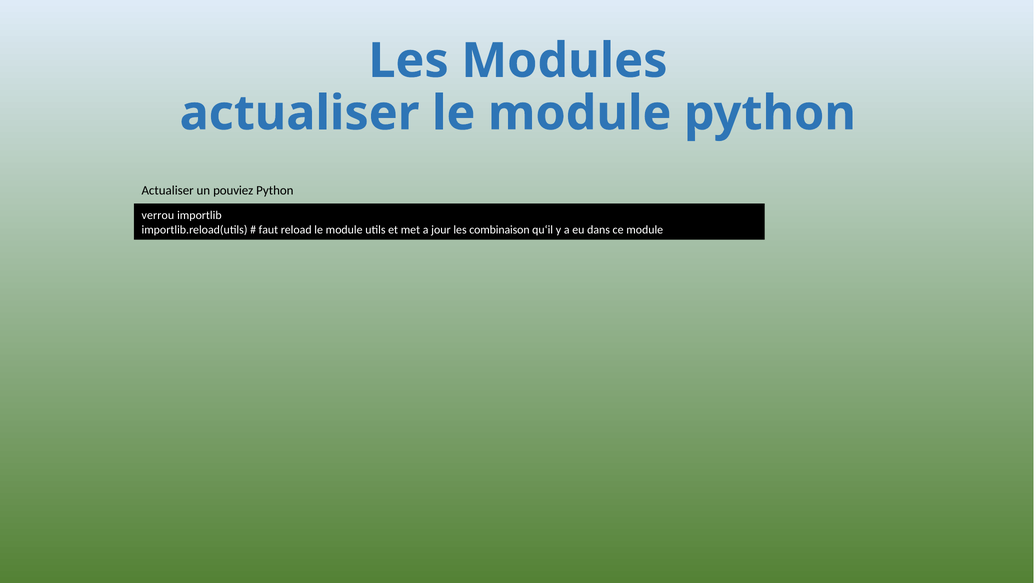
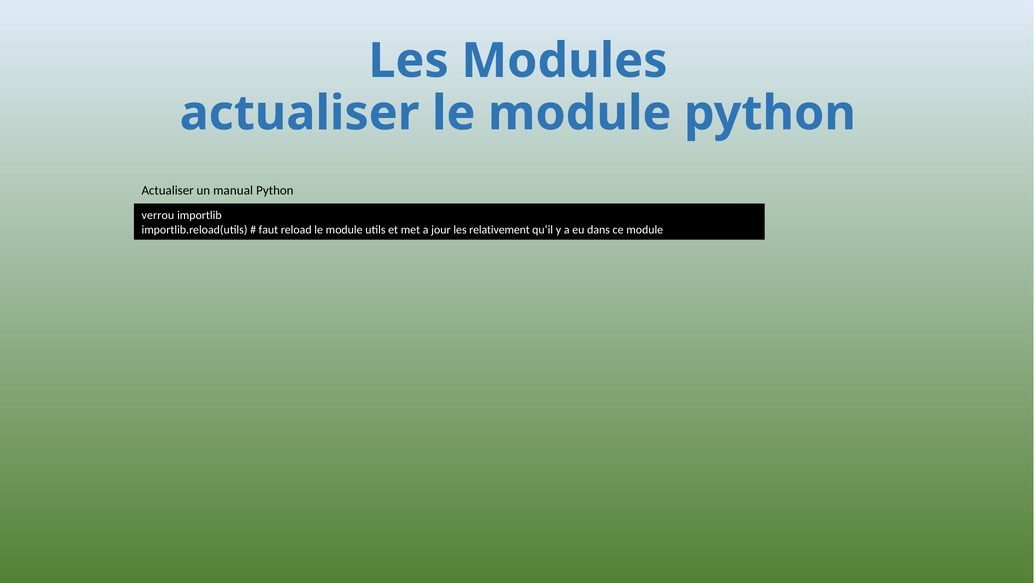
pouviez: pouviez -> manual (233, 191)
combinaison: combinaison -> relativement (499, 229)
